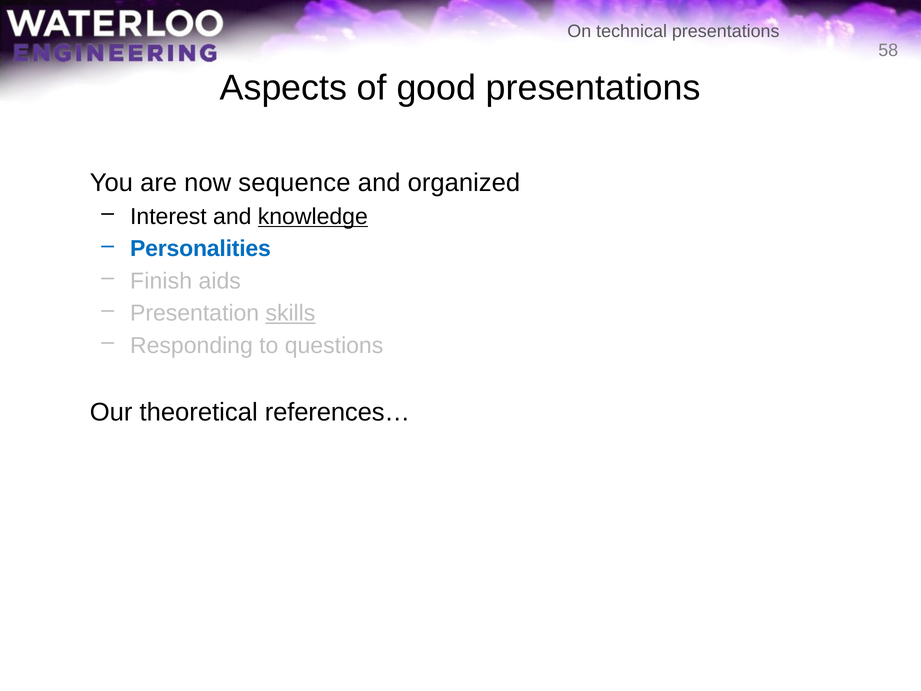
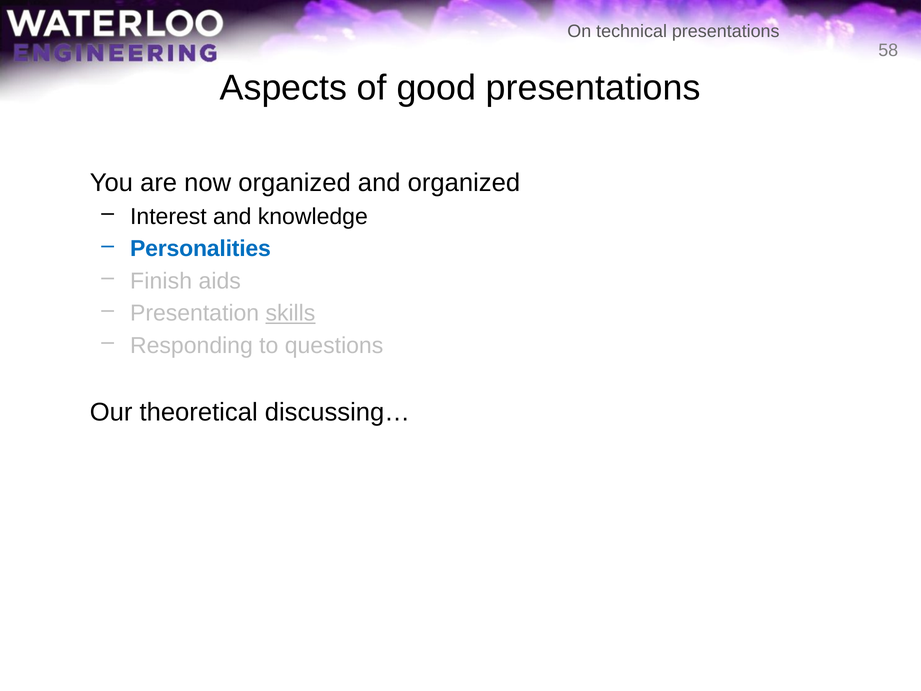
now sequence: sequence -> organized (295, 183)
knowledge underline: present -> none (313, 217)
references…: references… -> discussing… (337, 412)
